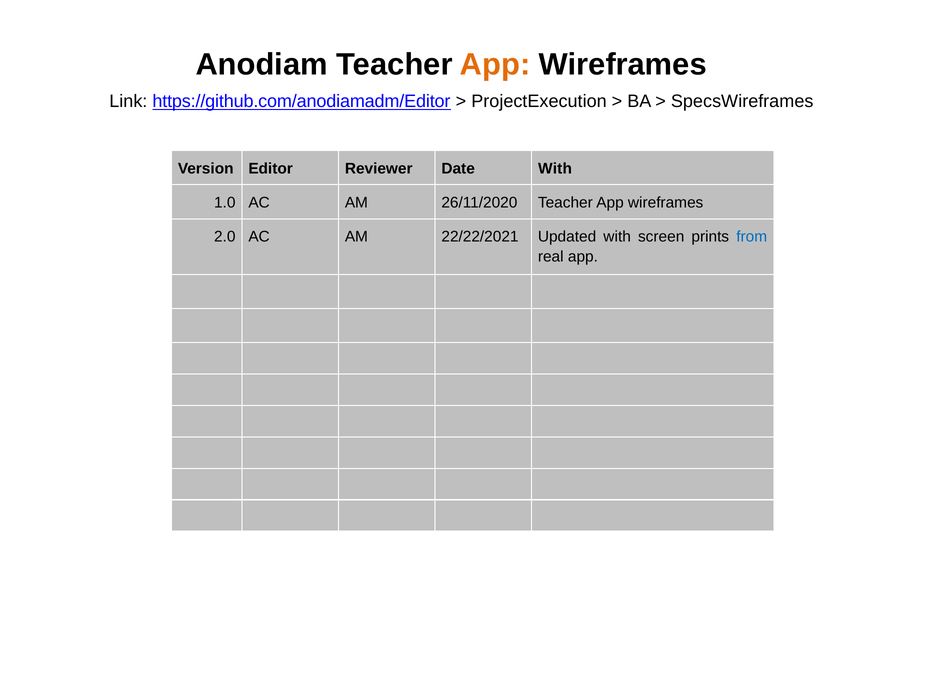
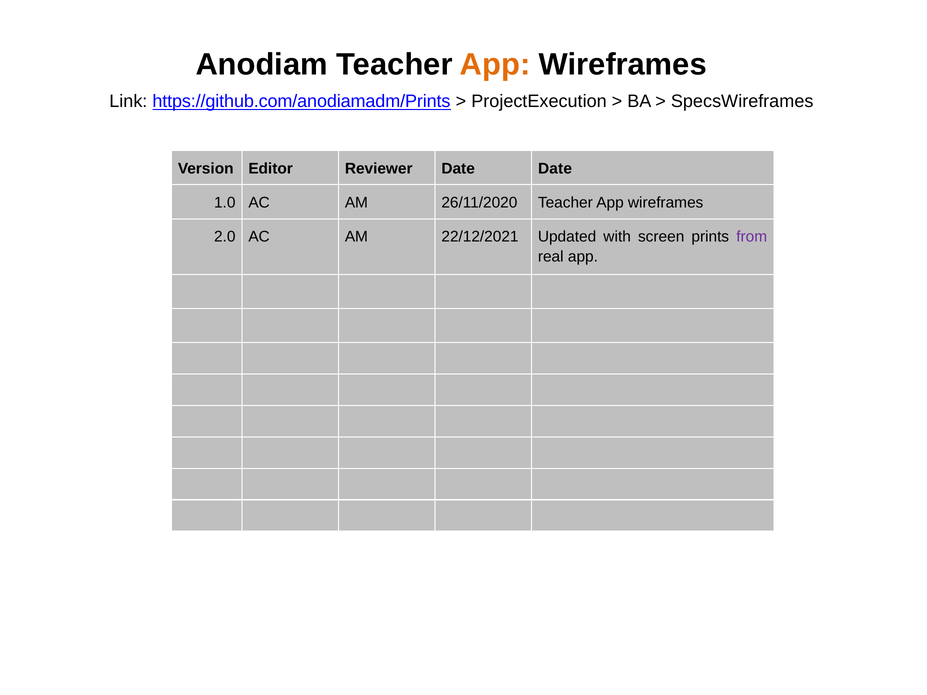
https://github.com/anodiamadm/Editor: https://github.com/anodiamadm/Editor -> https://github.com/anodiamadm/Prints (301, 101)
Date With: With -> Date (555, 168)
22/22/2021: 22/22/2021 -> 22/12/2021 (480, 237)
from colour: blue -> purple (752, 237)
